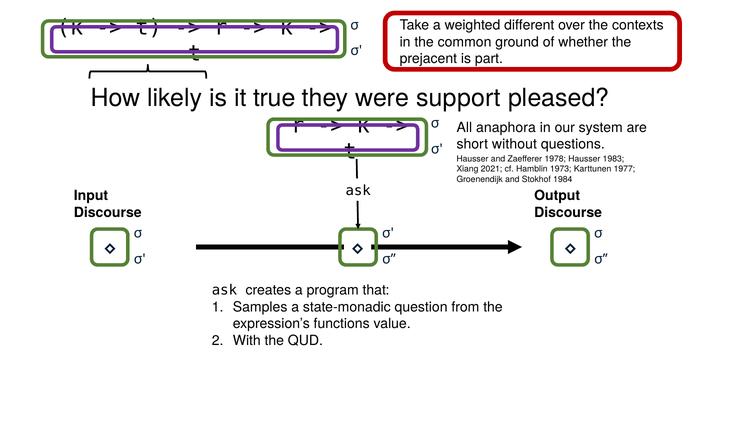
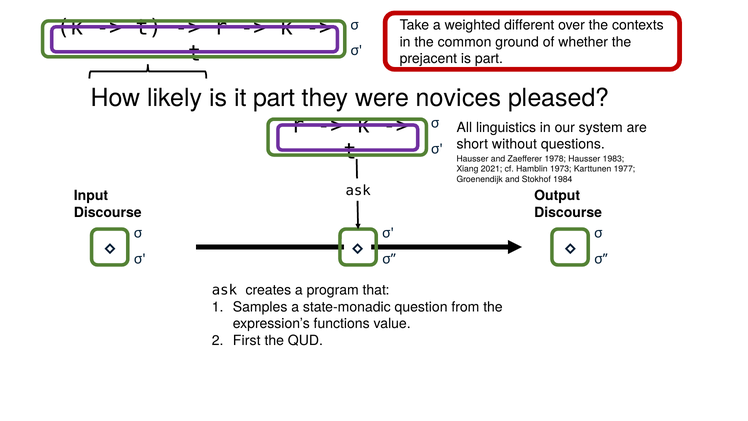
it true: true -> part (274, 98)
support: support -> novices (458, 98)
anaphora: anaphora -> linguistics (506, 127)
With: With -> First (247, 340)
